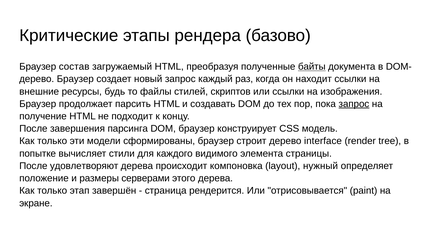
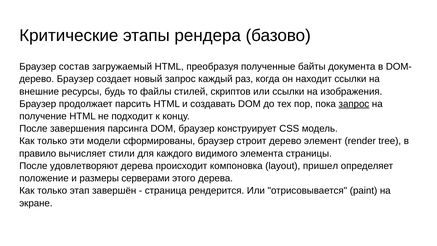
байты underline: present -> none (312, 67)
interface: interface -> элемент (323, 141)
попытке: попытке -> правило (38, 153)
нужный: нужный -> пришел (321, 166)
